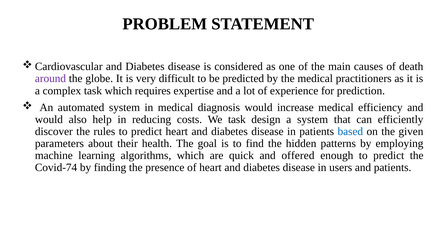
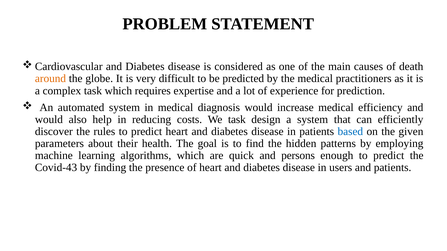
around colour: purple -> orange (50, 79)
offered: offered -> persons (298, 156)
Covid-74: Covid-74 -> Covid-43 (56, 168)
